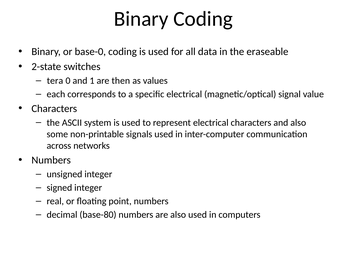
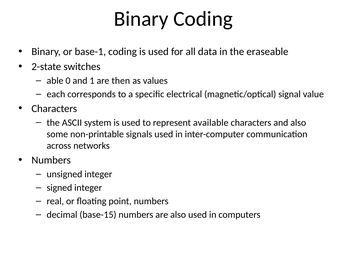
base-0: base-0 -> base-1 (90, 52)
tera: tera -> able (55, 80)
represent electrical: electrical -> available (211, 122)
base-80: base-80 -> base-15 (98, 214)
